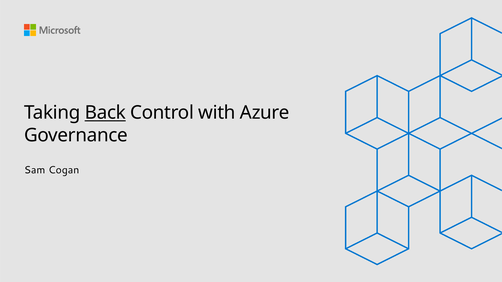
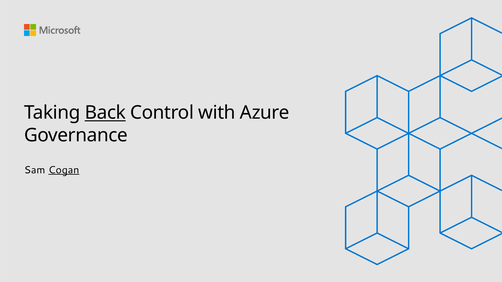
Cogan underline: none -> present (64, 170)
